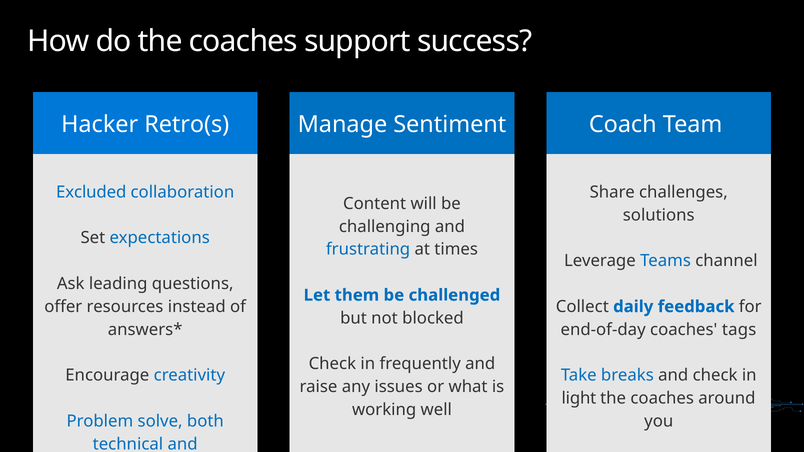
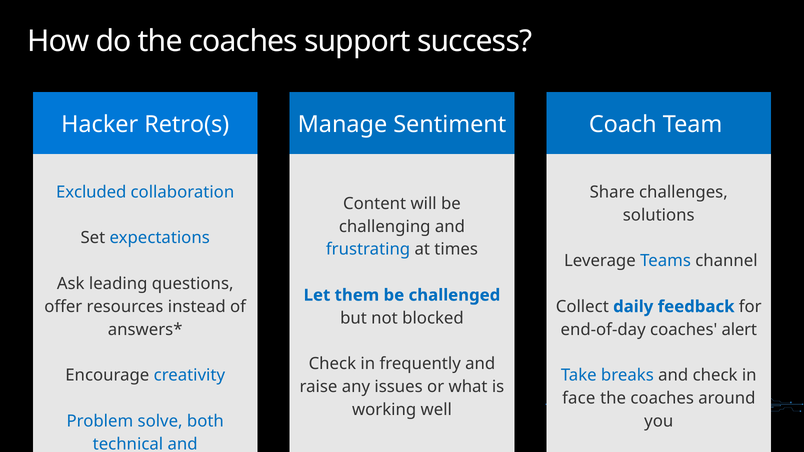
tags: tags -> alert (739, 330)
light: light -> face (579, 398)
